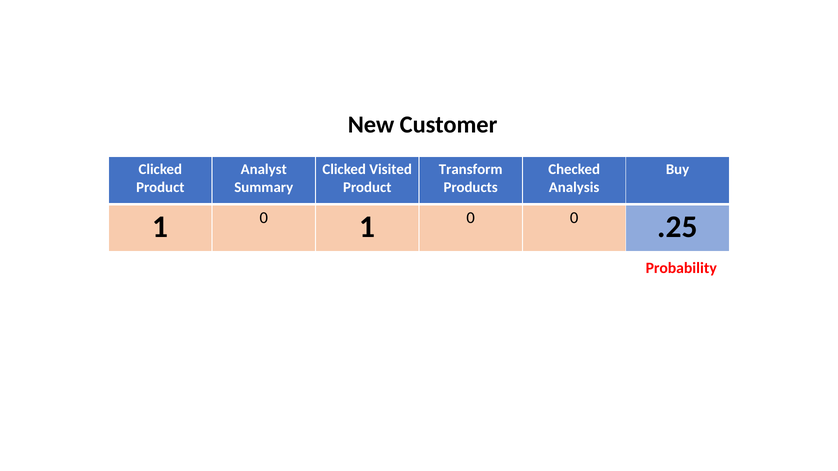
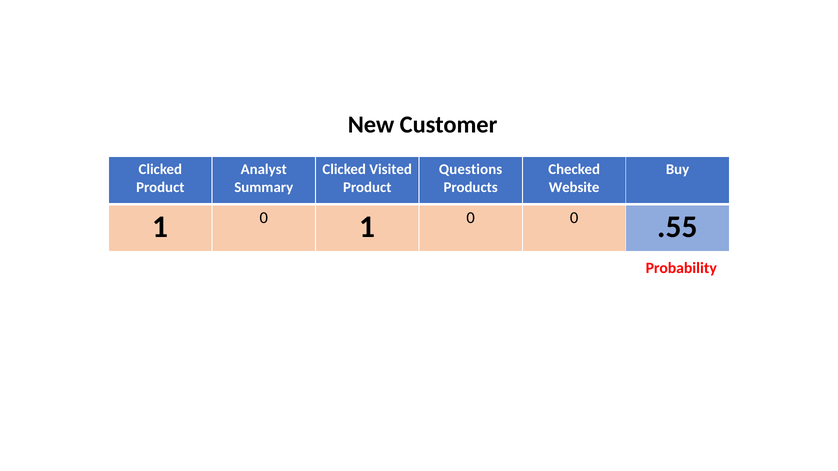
Transform: Transform -> Questions (471, 169)
Analysis: Analysis -> Website (574, 188)
.25: .25 -> .55 (678, 227)
